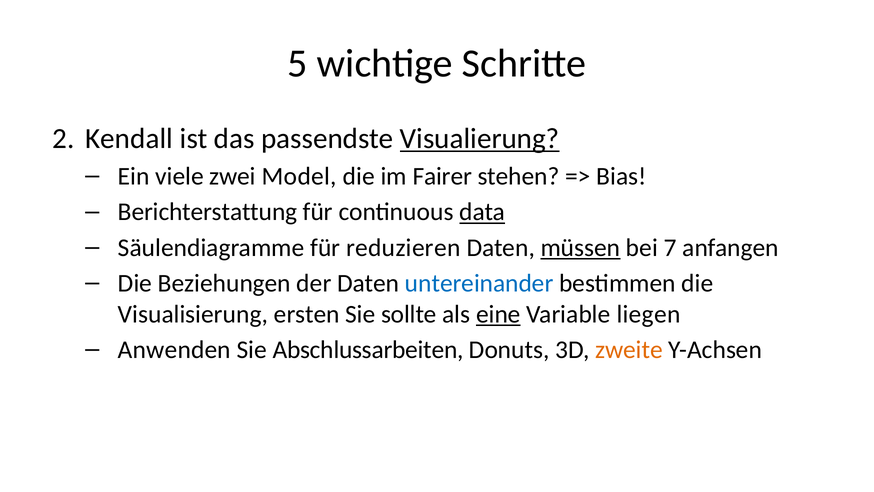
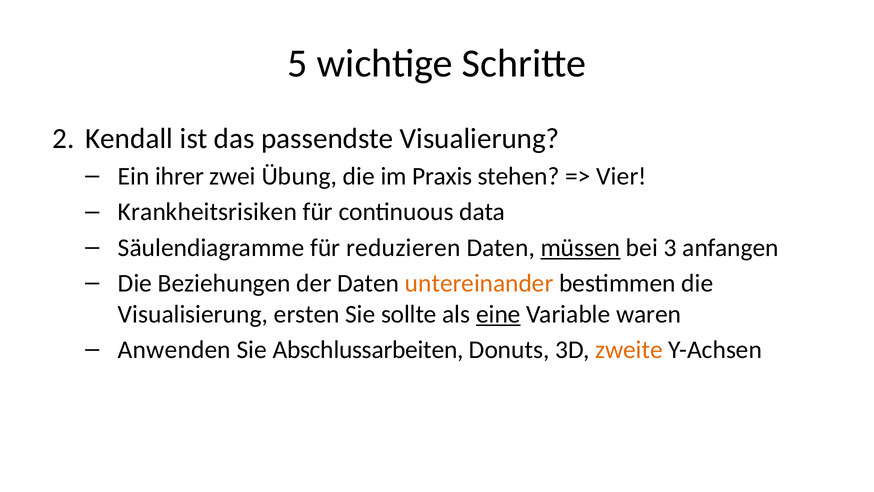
Visualierung underline: present -> none (480, 139)
viele: viele -> ihrer (180, 176)
Model: Model -> Übung (299, 176)
Fairer: Fairer -> Praxis (442, 176)
Bias: Bias -> Vier (622, 176)
Berichterstattung: Berichterstattung -> Krankheitsrisiken (207, 212)
data underline: present -> none (482, 212)
7: 7 -> 3 (670, 248)
untereinander colour: blue -> orange (479, 283)
liegen: liegen -> waren (649, 314)
